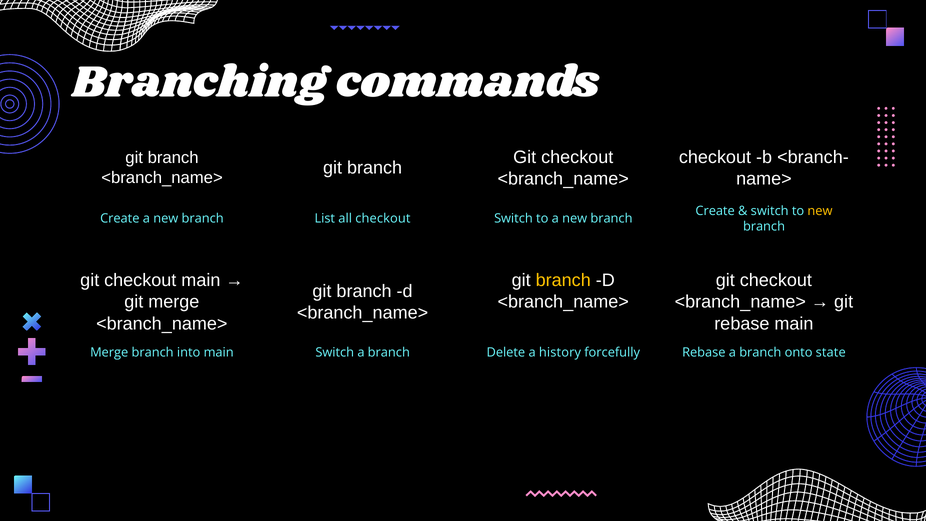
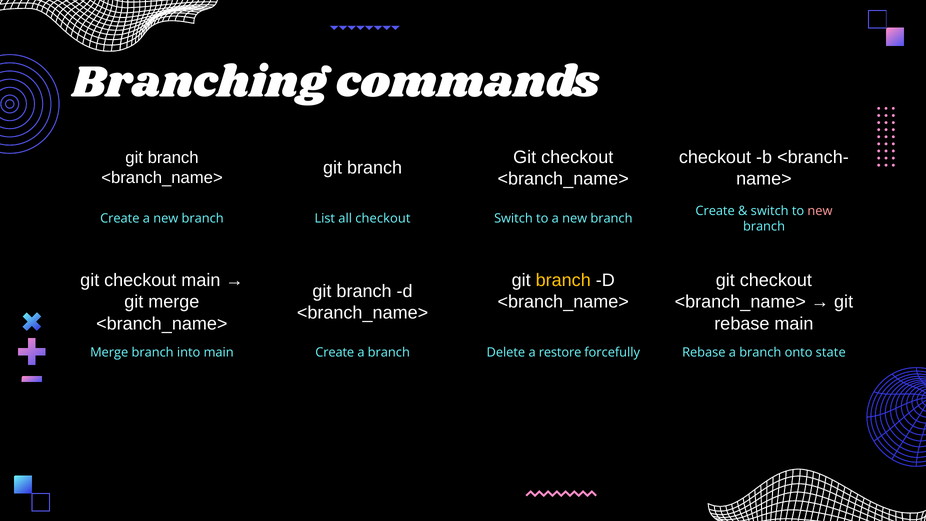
new colour: yellow -> pink (820, 211)
Switch: Switch -> Create (335, 352)
history: history -> restore (560, 352)
